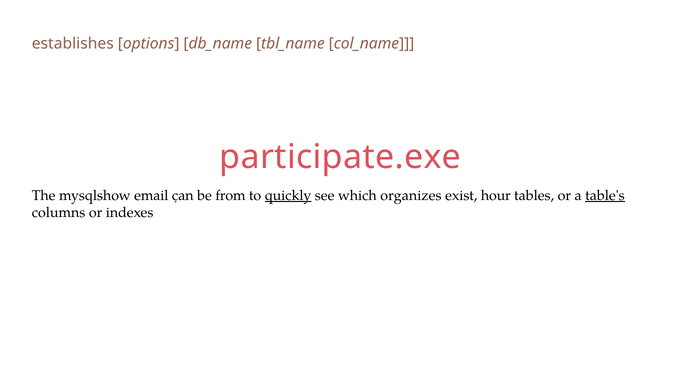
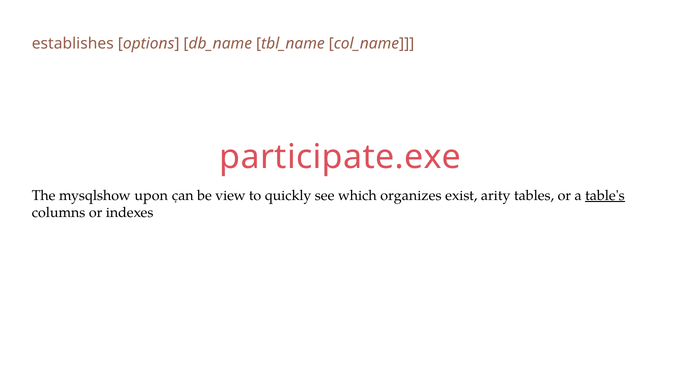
email: email -> upon (151, 195)
from: from -> view (231, 195)
quickly underline: present -> none (288, 195)
hour: hour -> arity (496, 195)
